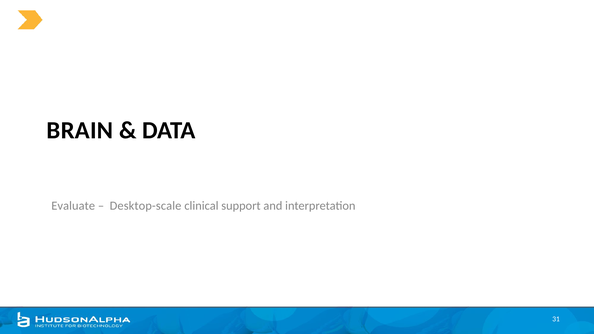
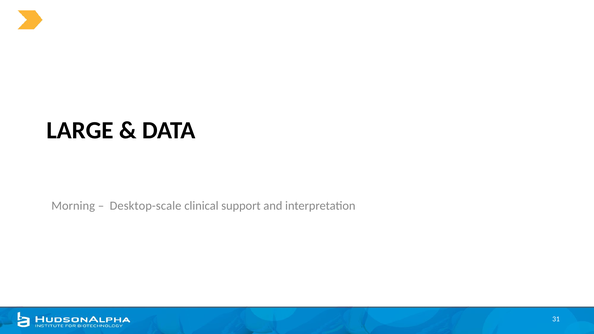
BRAIN: BRAIN -> LARGE (80, 130)
Evaluate: Evaluate -> Morning (73, 206)
